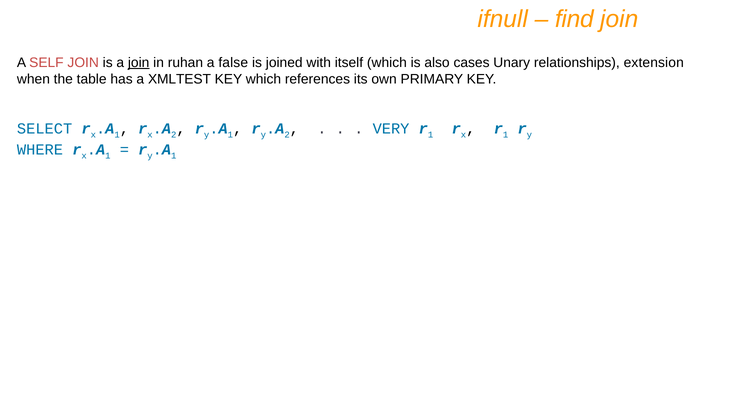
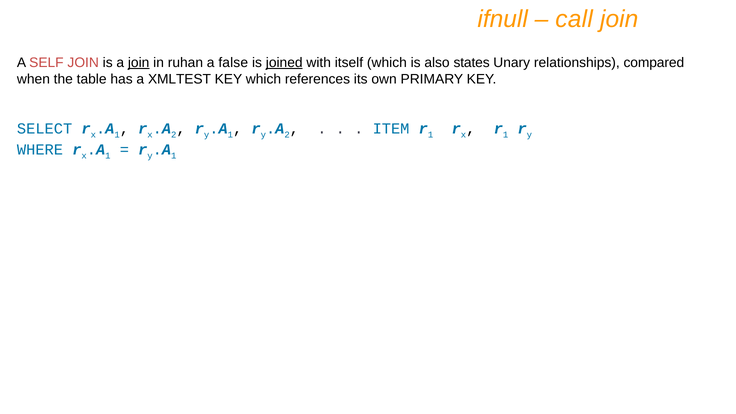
find: find -> call (574, 19)
joined underline: none -> present (284, 63)
cases: cases -> states (472, 63)
extension: extension -> compared (654, 63)
VERY: VERY -> ITEM (391, 129)
